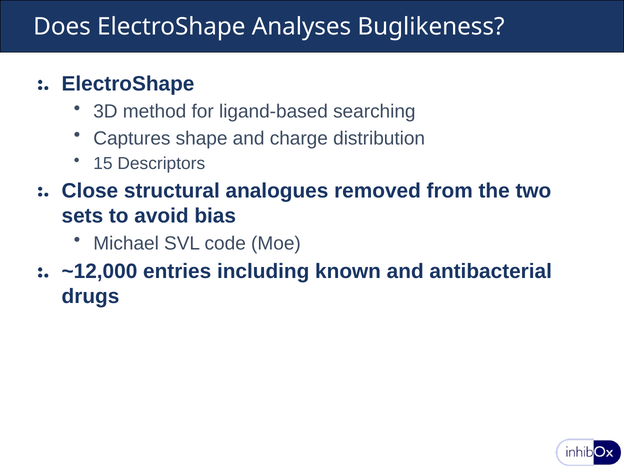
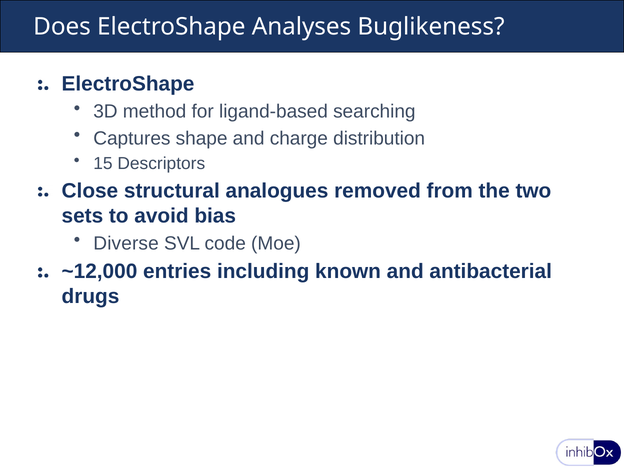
Michael: Michael -> Diverse (126, 243)
